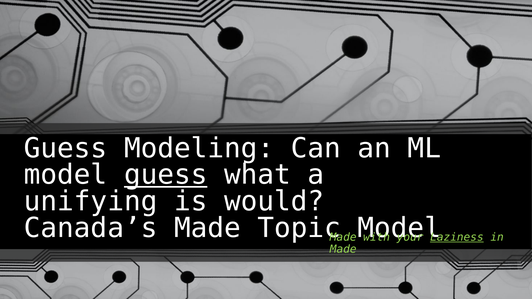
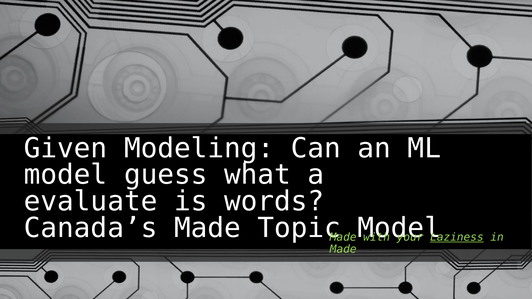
Guess: Guess -> Given (66, 148)
guess underline: present -> none (166, 175)
unifying: unifying -> evaluate (91, 202)
would: would -> words (274, 202)
